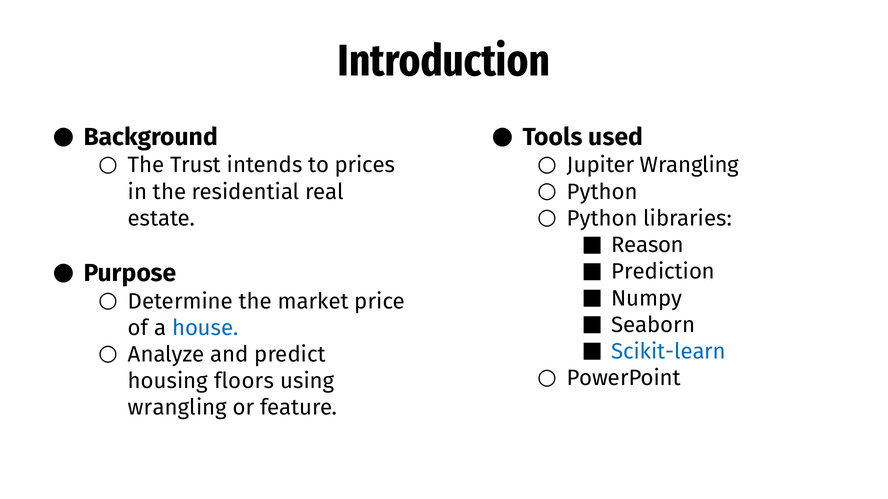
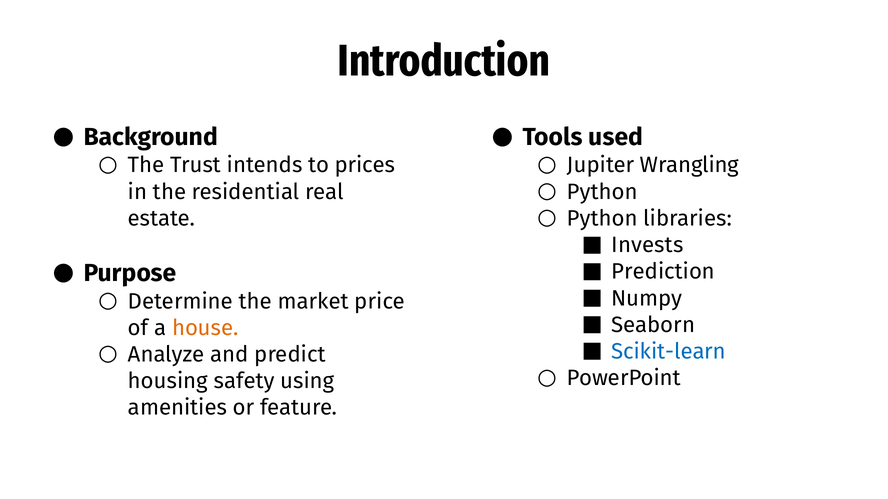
Reason: Reason -> Invests (647, 245)
house colour: blue -> orange (205, 328)
floors: floors -> safety (244, 381)
wrangling: wrangling -> amenities (178, 408)
